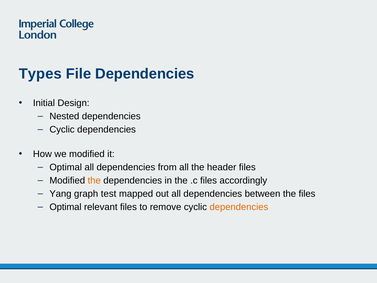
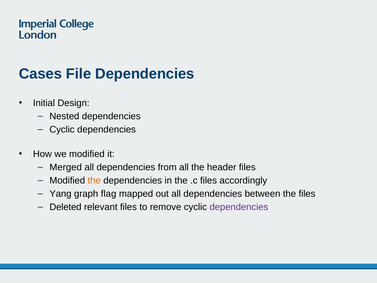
Types: Types -> Cases (40, 74)
Optimal: Optimal -> Merged (66, 167)
test: test -> flag (109, 194)
Optimal: Optimal -> Deleted (65, 207)
dependencies colour: orange -> purple (239, 207)
